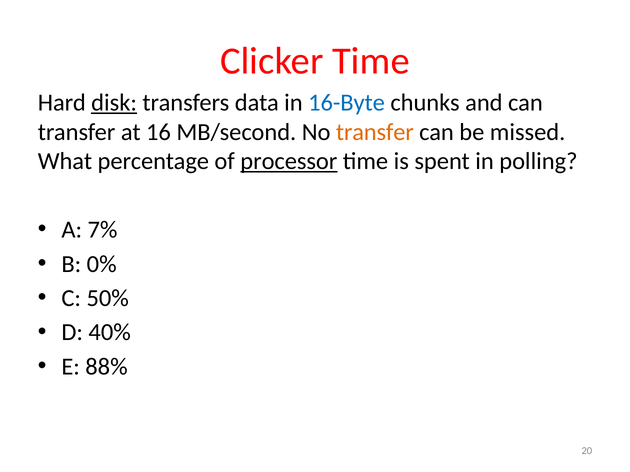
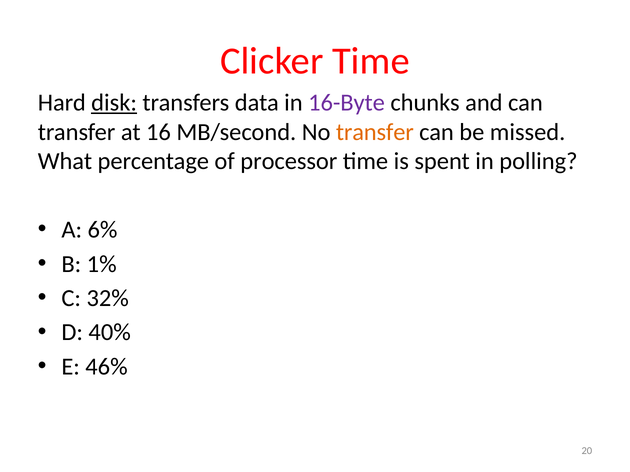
16-Byte colour: blue -> purple (347, 103)
processor underline: present -> none (289, 161)
7%: 7% -> 6% (103, 230)
0%: 0% -> 1% (102, 264)
50%: 50% -> 32% (108, 298)
88%: 88% -> 46% (106, 367)
